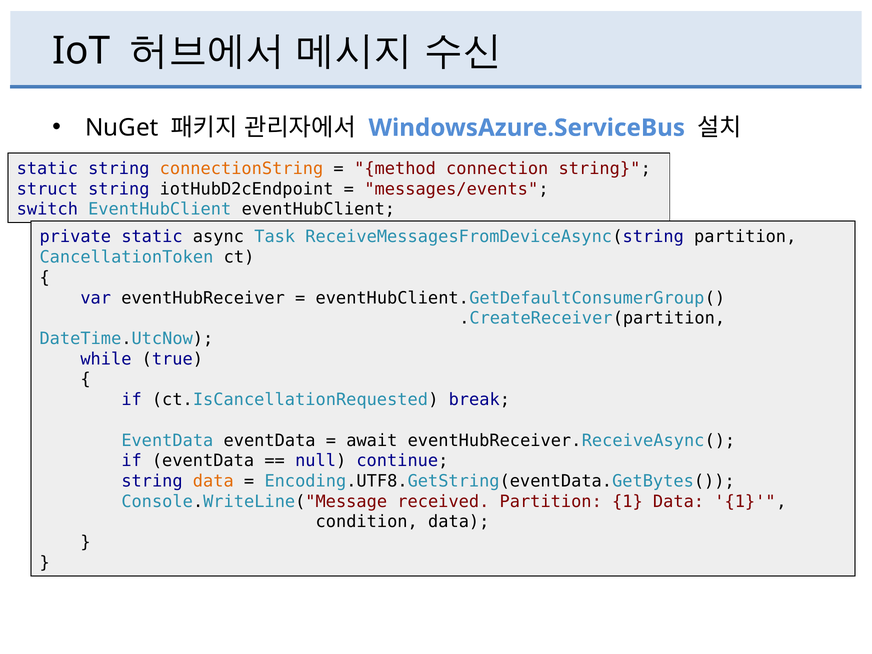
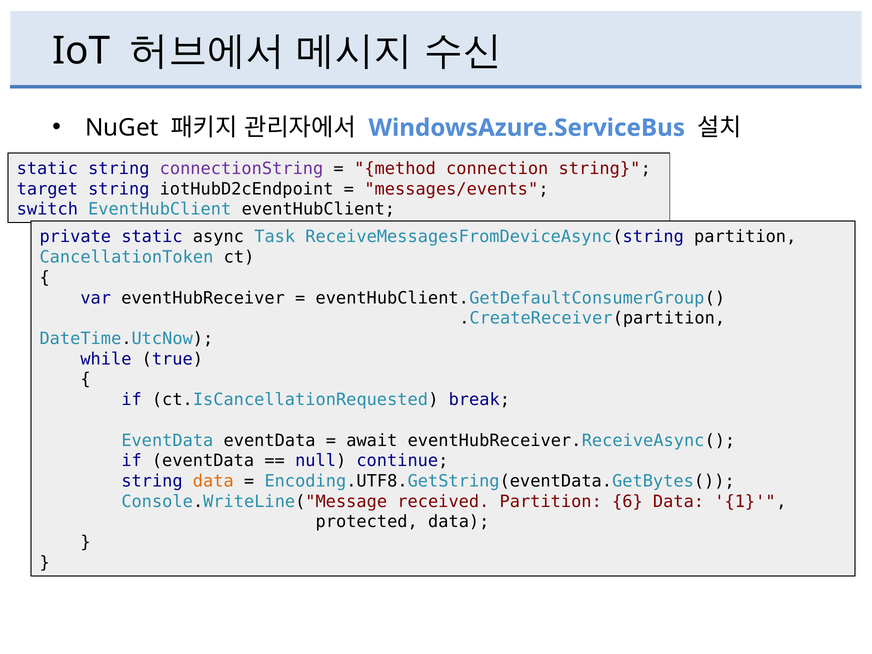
connectionString colour: orange -> purple (241, 169)
struct: struct -> target (47, 189)
Partition 1: 1 -> 6 (627, 502)
condition: condition -> protected (367, 522)
